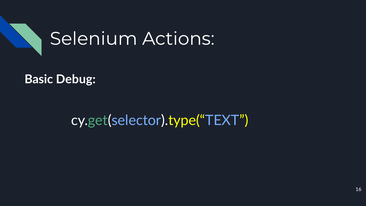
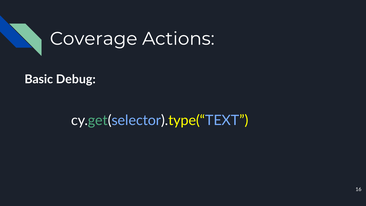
Selenium: Selenium -> Coverage (94, 39)
